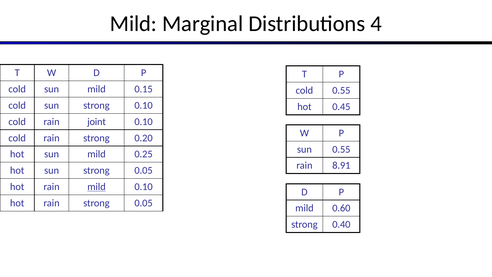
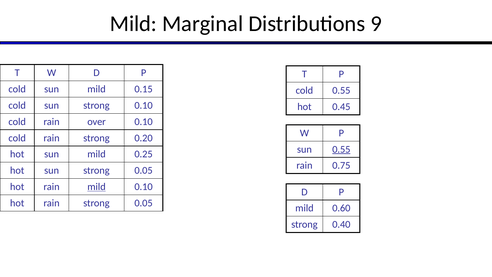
4: 4 -> 9 (376, 24)
joint: joint -> over (97, 122)
0.55 underline: none -> present (341, 149)
8.91: 8.91 -> 0.75 (341, 165)
